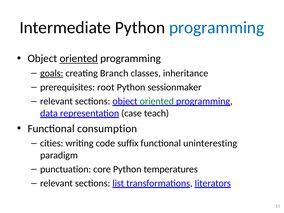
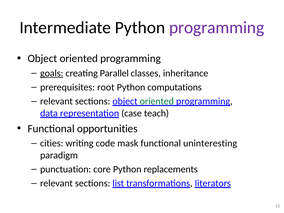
programming colour: blue -> purple (217, 27)
oriented underline: present -> none (79, 59)
Branch: Branch -> Parallel (114, 73)
sessionmaker: sessionmaker -> computations (175, 87)
consumption: consumption -> opportunities (107, 129)
suffix: suffix -> mask (128, 143)
temperatures: temperatures -> replacements (171, 169)
